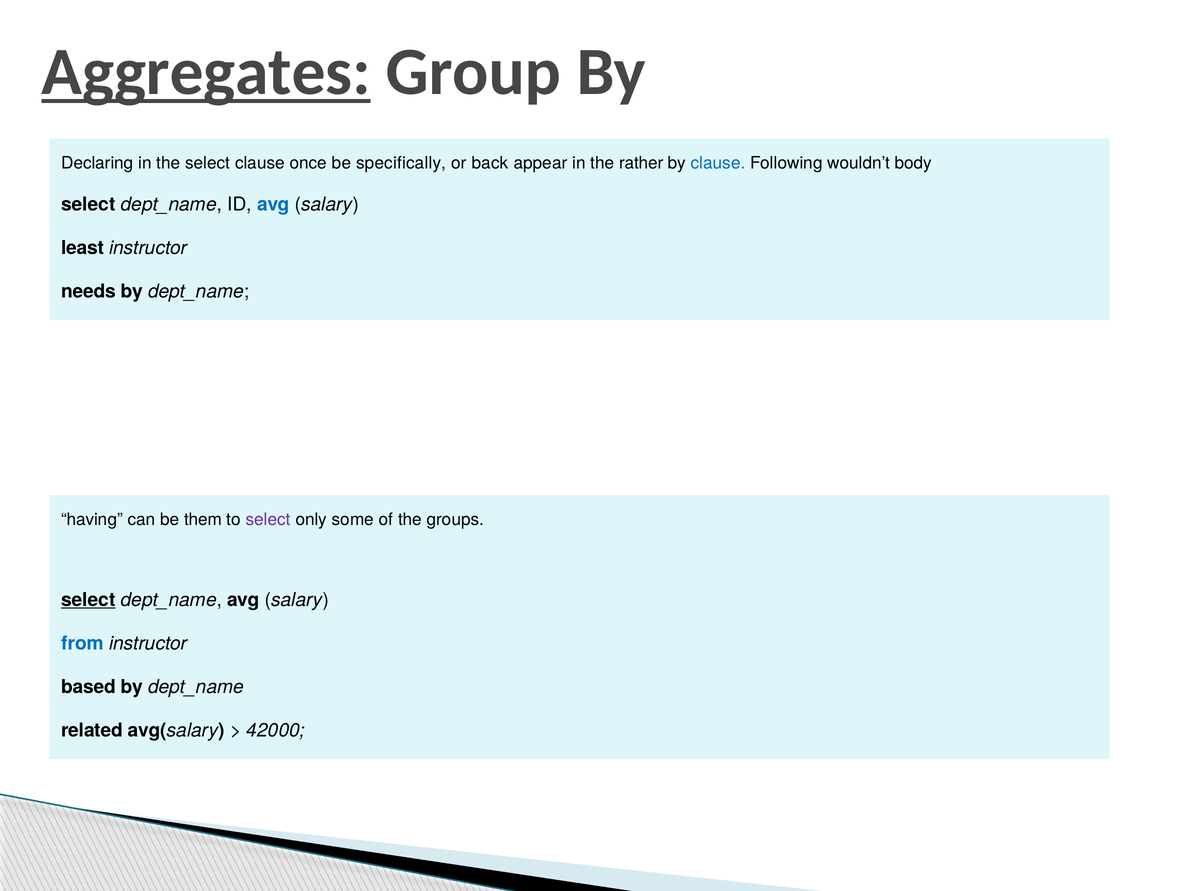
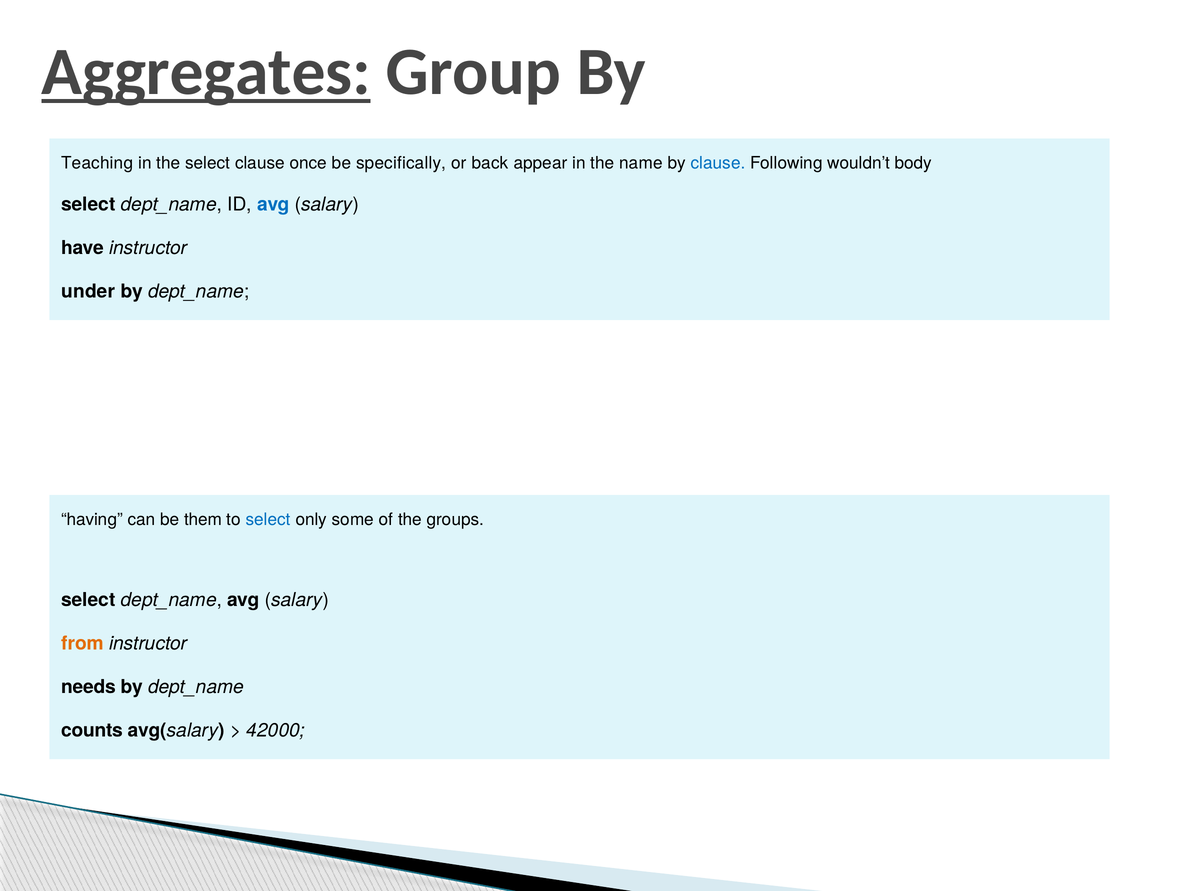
Declaring: Declaring -> Teaching (97, 163)
rather: rather -> name (641, 163)
least: least -> have (83, 248)
needs: needs -> under (88, 292)
select colour: purple -> blue (268, 520)
select underline: present -> none (88, 600)
from colour: blue -> orange (82, 644)
based: based -> needs (88, 688)
related: related -> counts (92, 731)
